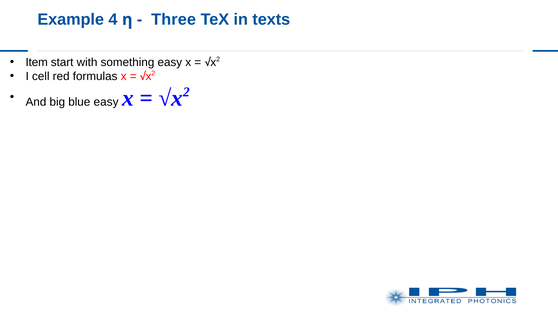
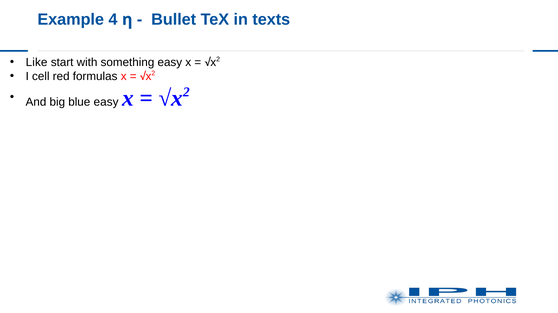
Three: Three -> Bullet (174, 19)
Item: Item -> Like (37, 62)
